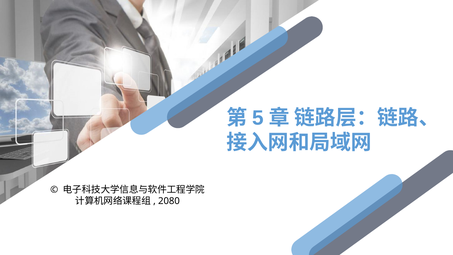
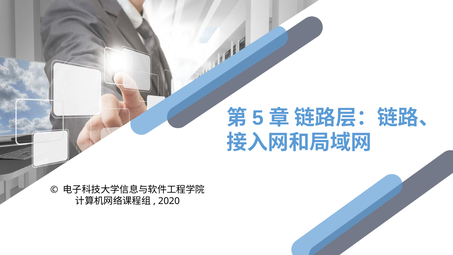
2080: 2080 -> 2020 (169, 201)
